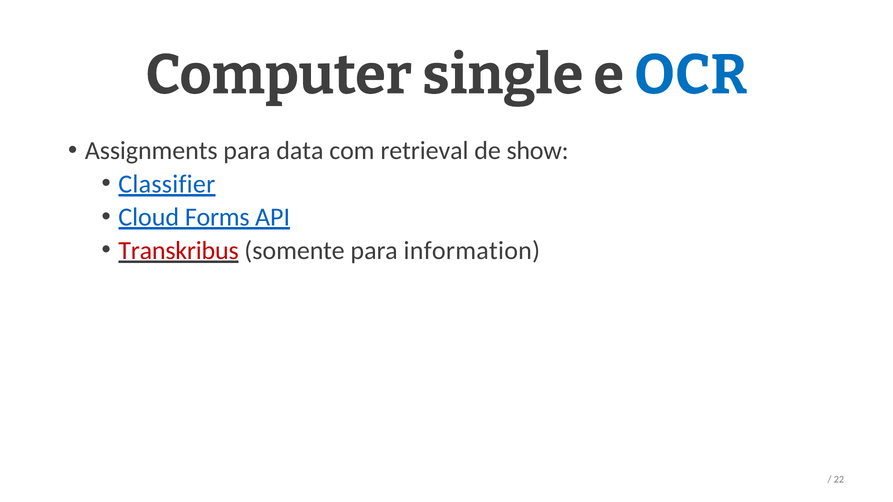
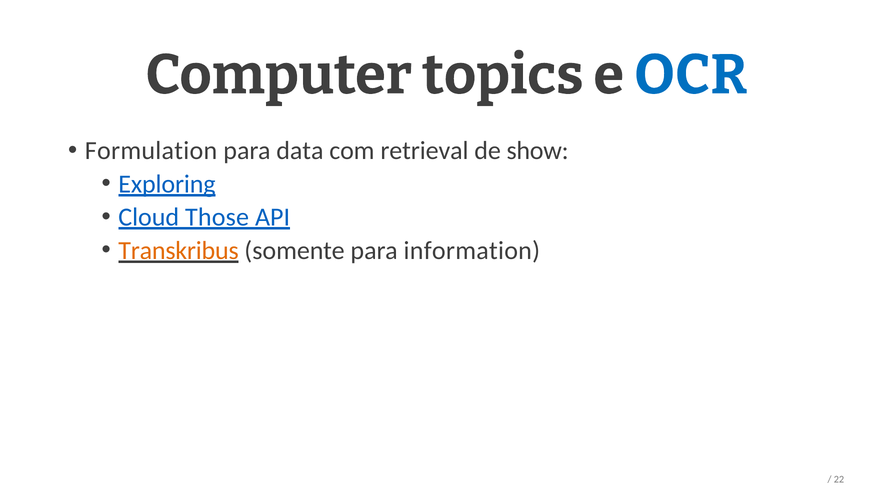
single: single -> topics (503, 75)
Assignments: Assignments -> Formulation (151, 151)
Classifier: Classifier -> Exploring (167, 184)
Forms: Forms -> Those (217, 217)
Transkribus colour: red -> orange (179, 251)
